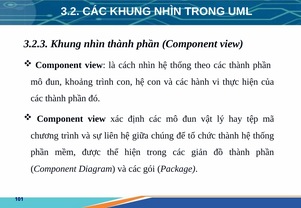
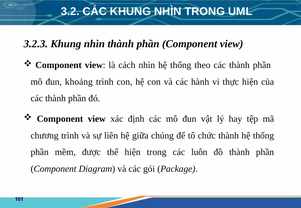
giản: giản -> luôn (199, 152)
